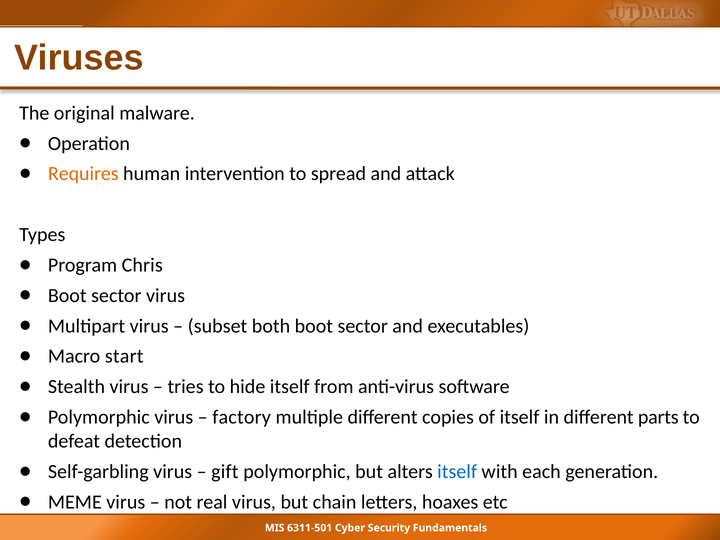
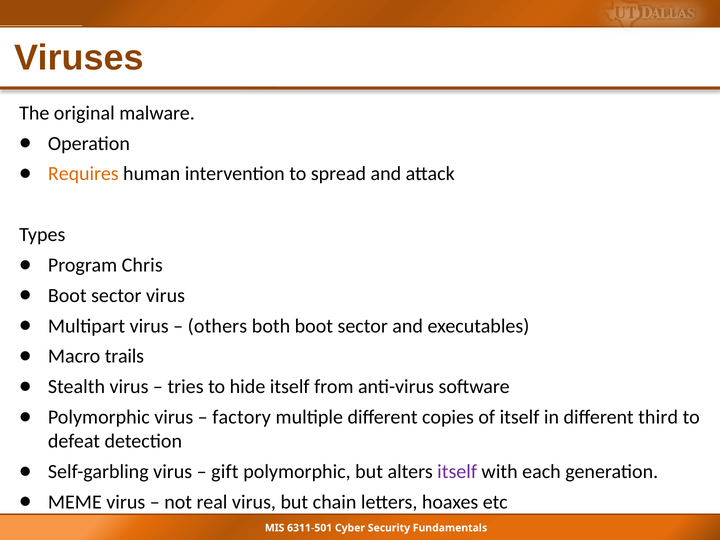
subset: subset -> others (217, 326)
start: start -> trails (124, 356)
parts: parts -> third (658, 417)
itself colour: blue -> purple (457, 472)
